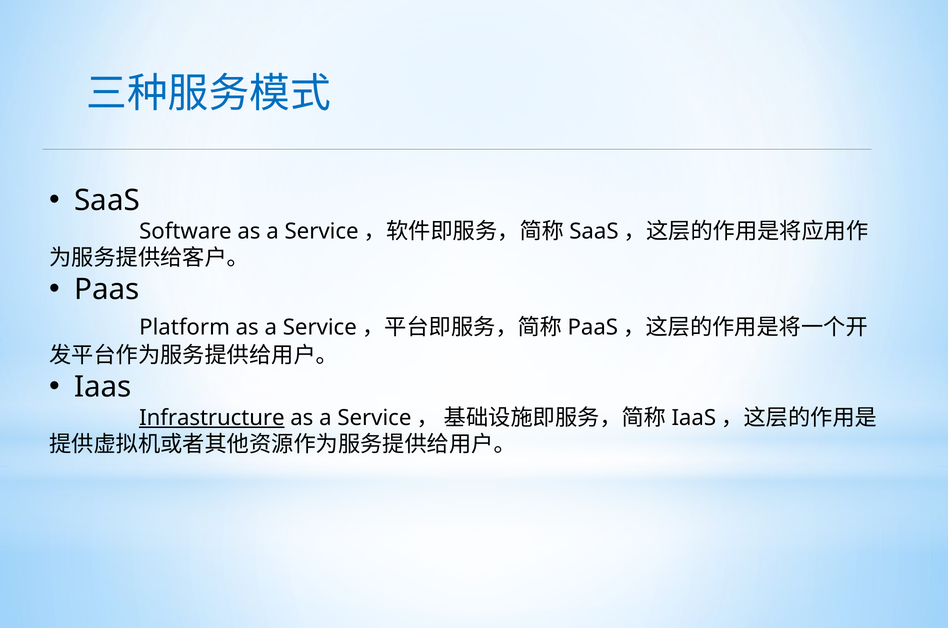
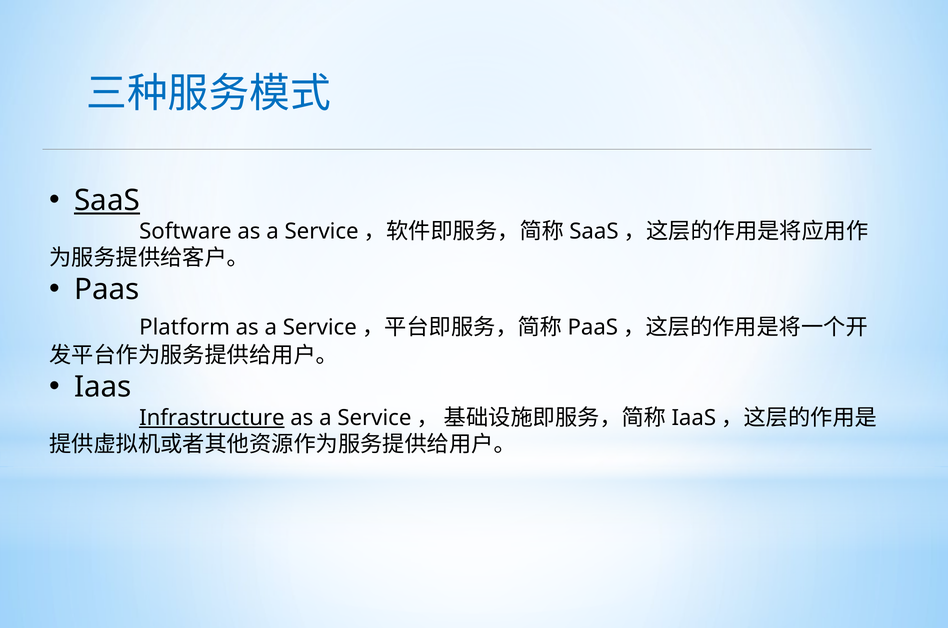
SaaS underline: none -> present (107, 201)
